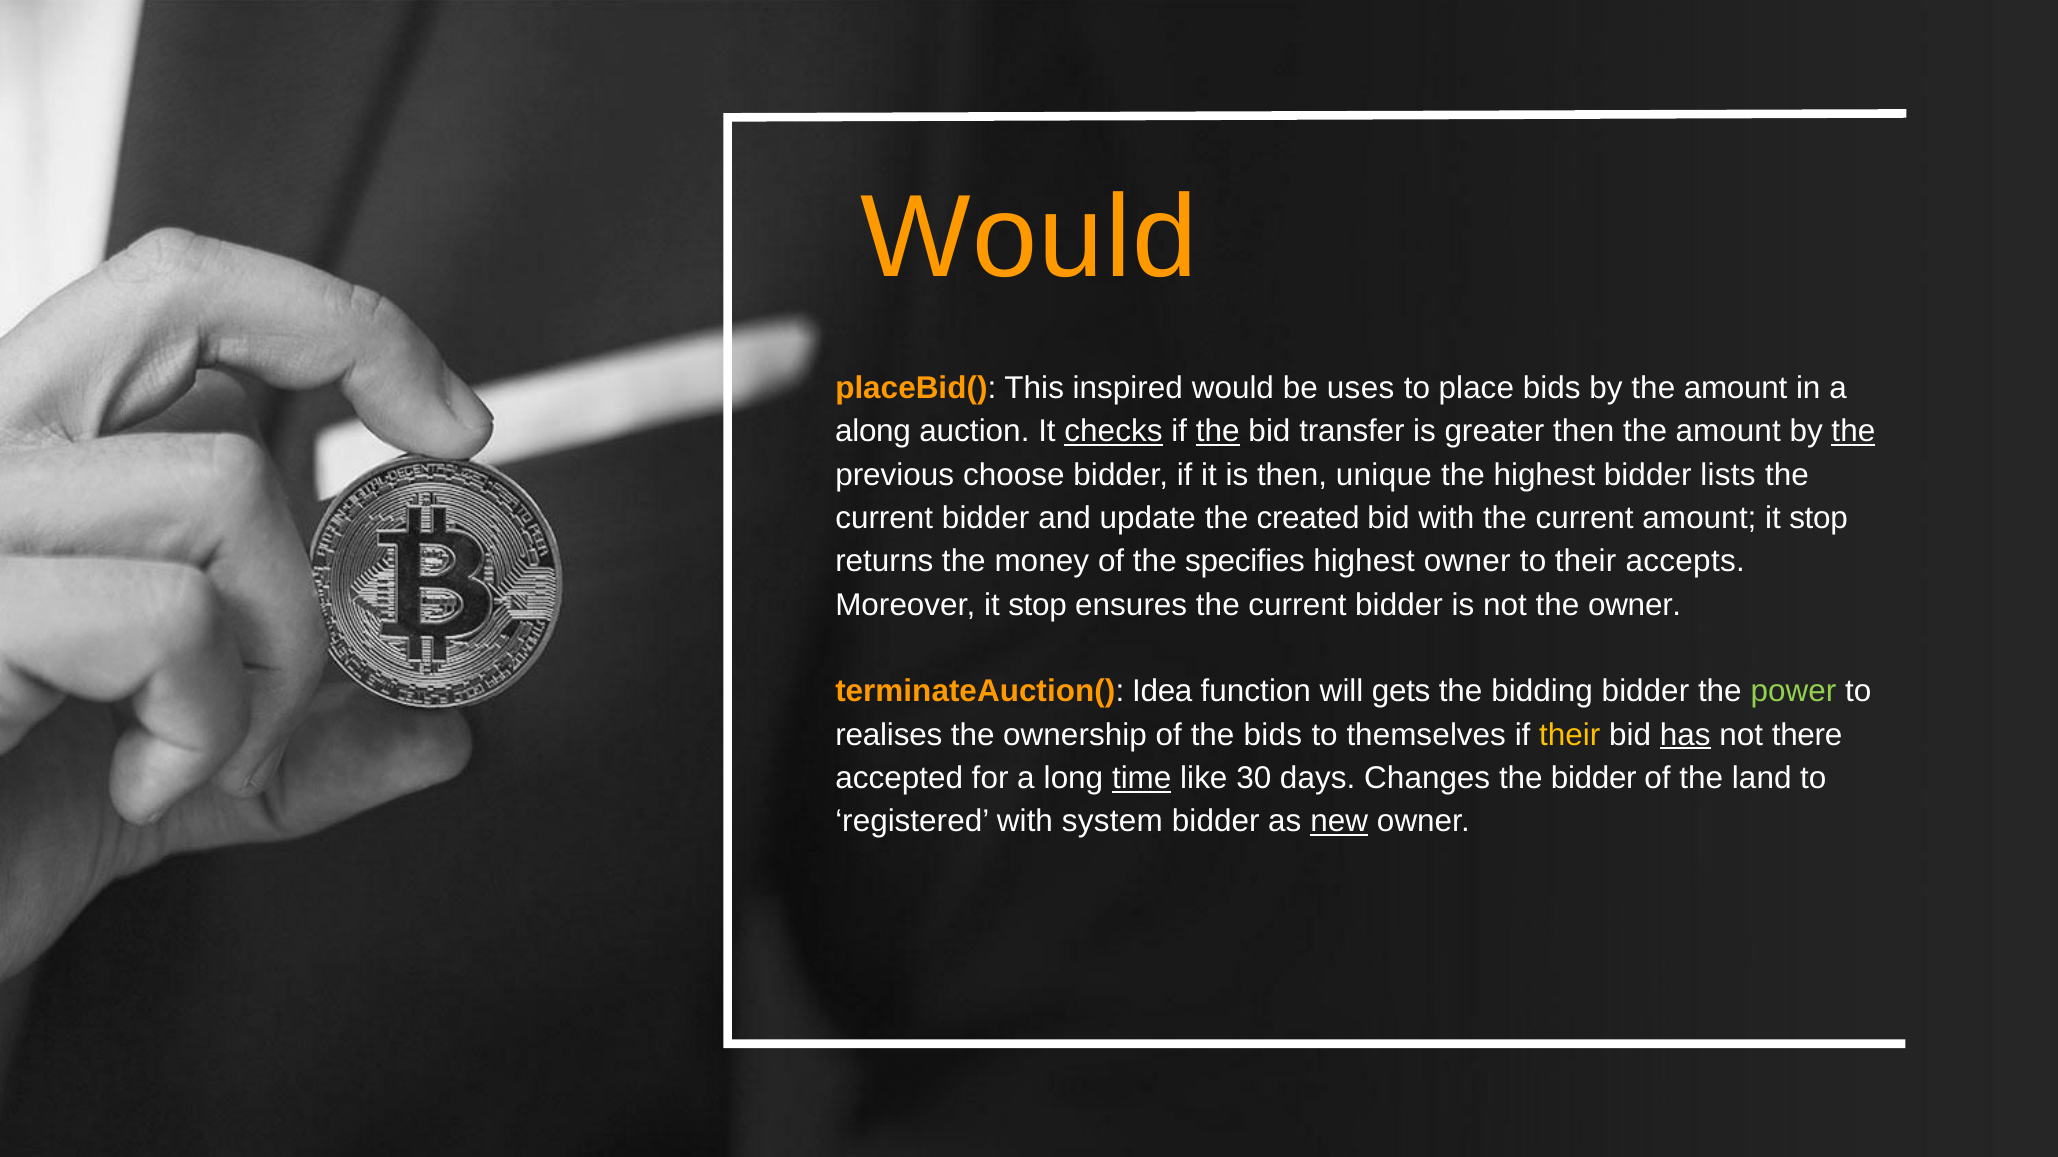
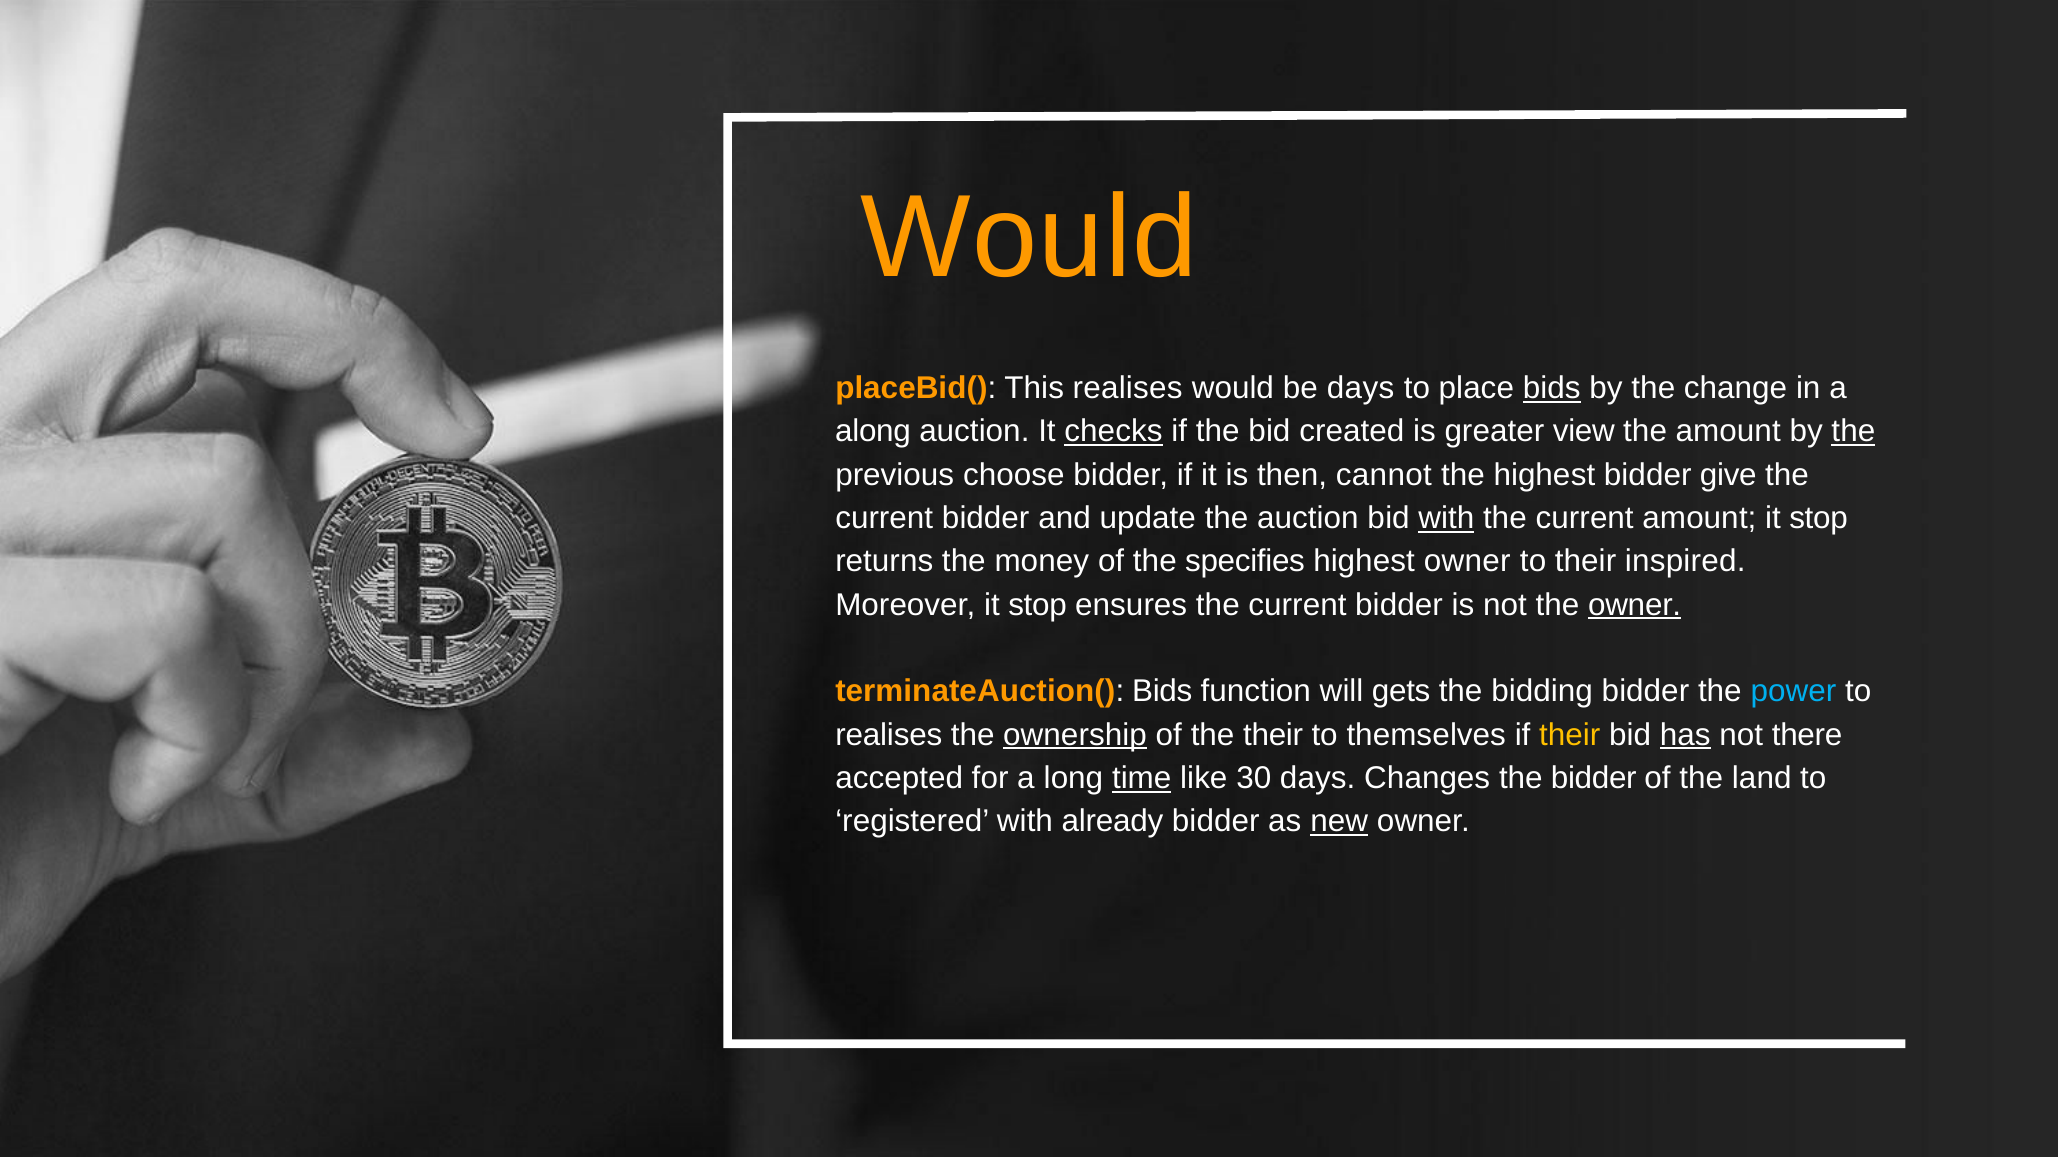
This inspired: inspired -> realises (1128, 388)
be uses: uses -> days (1361, 388)
bids underline: none -> present (1552, 388)
by the amount: amount -> change (1735, 388)
the underline: present -> none (1218, 432)
transfer: transfer -> created (1352, 432)
greater then: then -> view (1584, 432)
unique: unique -> cannot (1384, 475)
lists: lists -> give (1728, 475)
the created: created -> auction (1308, 518)
with underline: none -> present (1446, 518)
accepts: accepts -> inspired (1685, 562)
owner underline: none -> present (1635, 605)
terminateAuction( Idea: Idea -> Bids (1162, 692)
power colour: light green -> light blue (1793, 692)
ownership underline: none -> present (1075, 735)
the bids: bids -> their (1273, 735)
system: system -> already (1113, 822)
